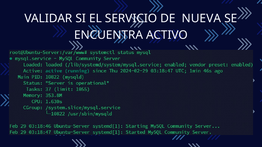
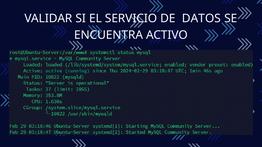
NUEVA: NUEVA -> DATOS (201, 18)
